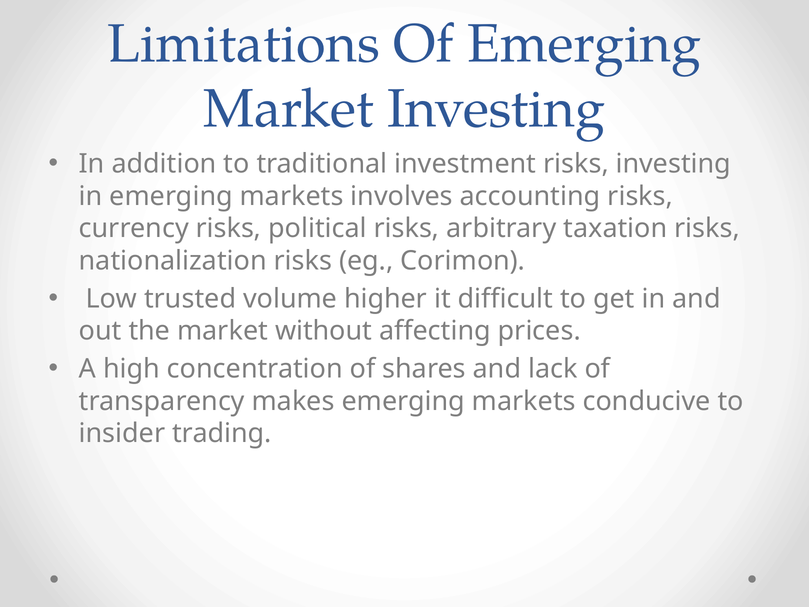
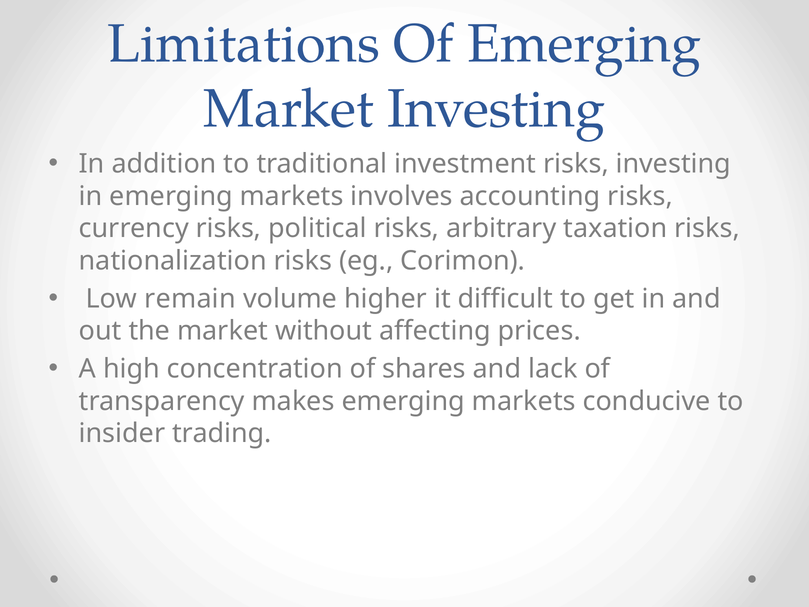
trusted: trusted -> remain (190, 299)
